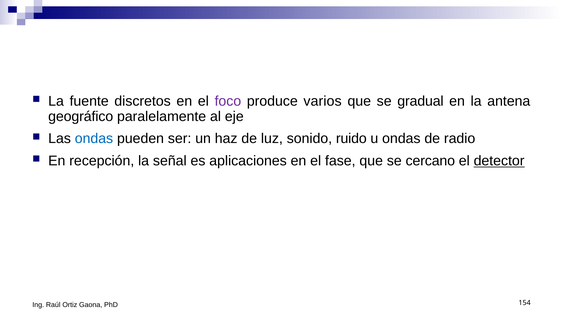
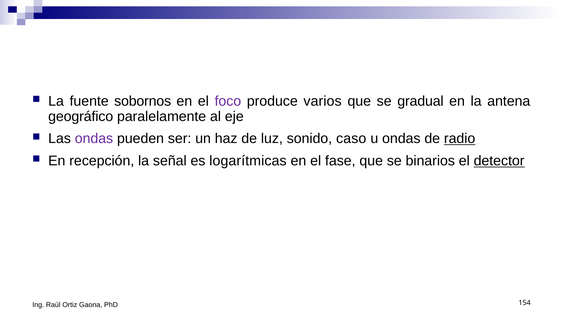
discretos: discretos -> sobornos (143, 101)
ondas colour: blue -> purple (94, 139)
ruido: ruido -> caso (351, 139)
radio underline: none -> present (460, 139)
aplicaciones: aplicaciones -> logarítmicas (248, 161)
cercano: cercano -> binarios (430, 161)
